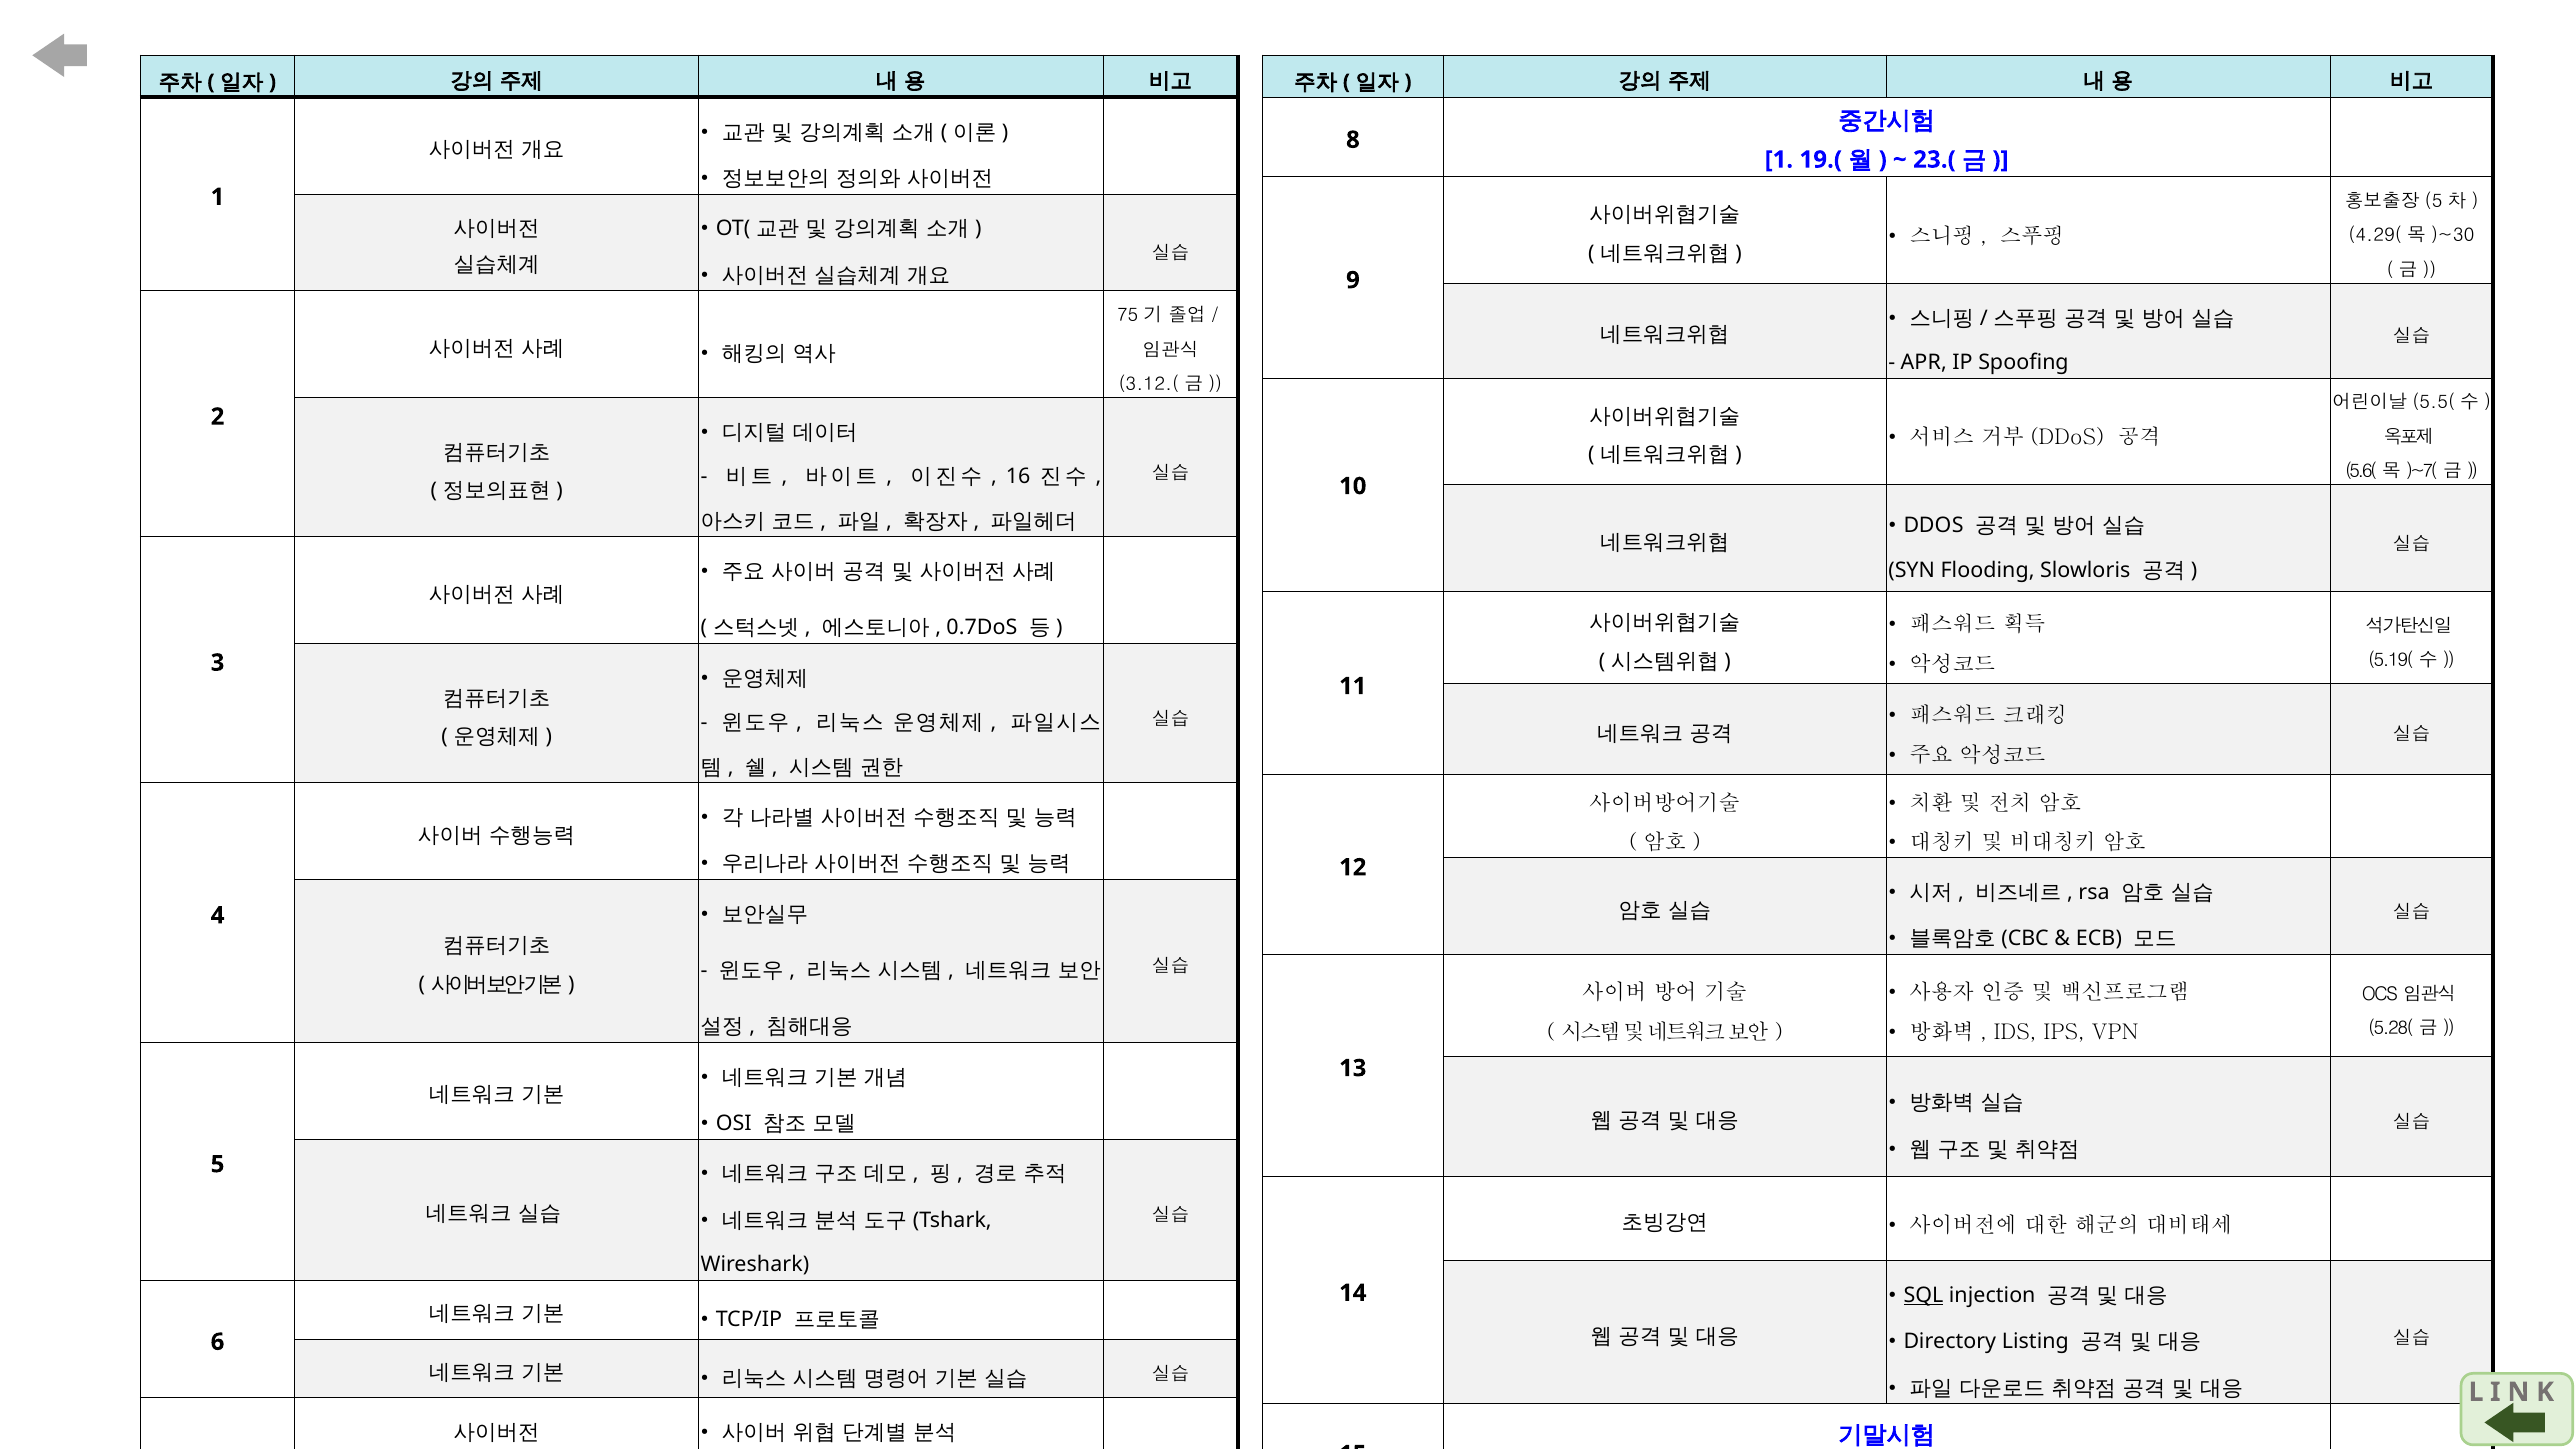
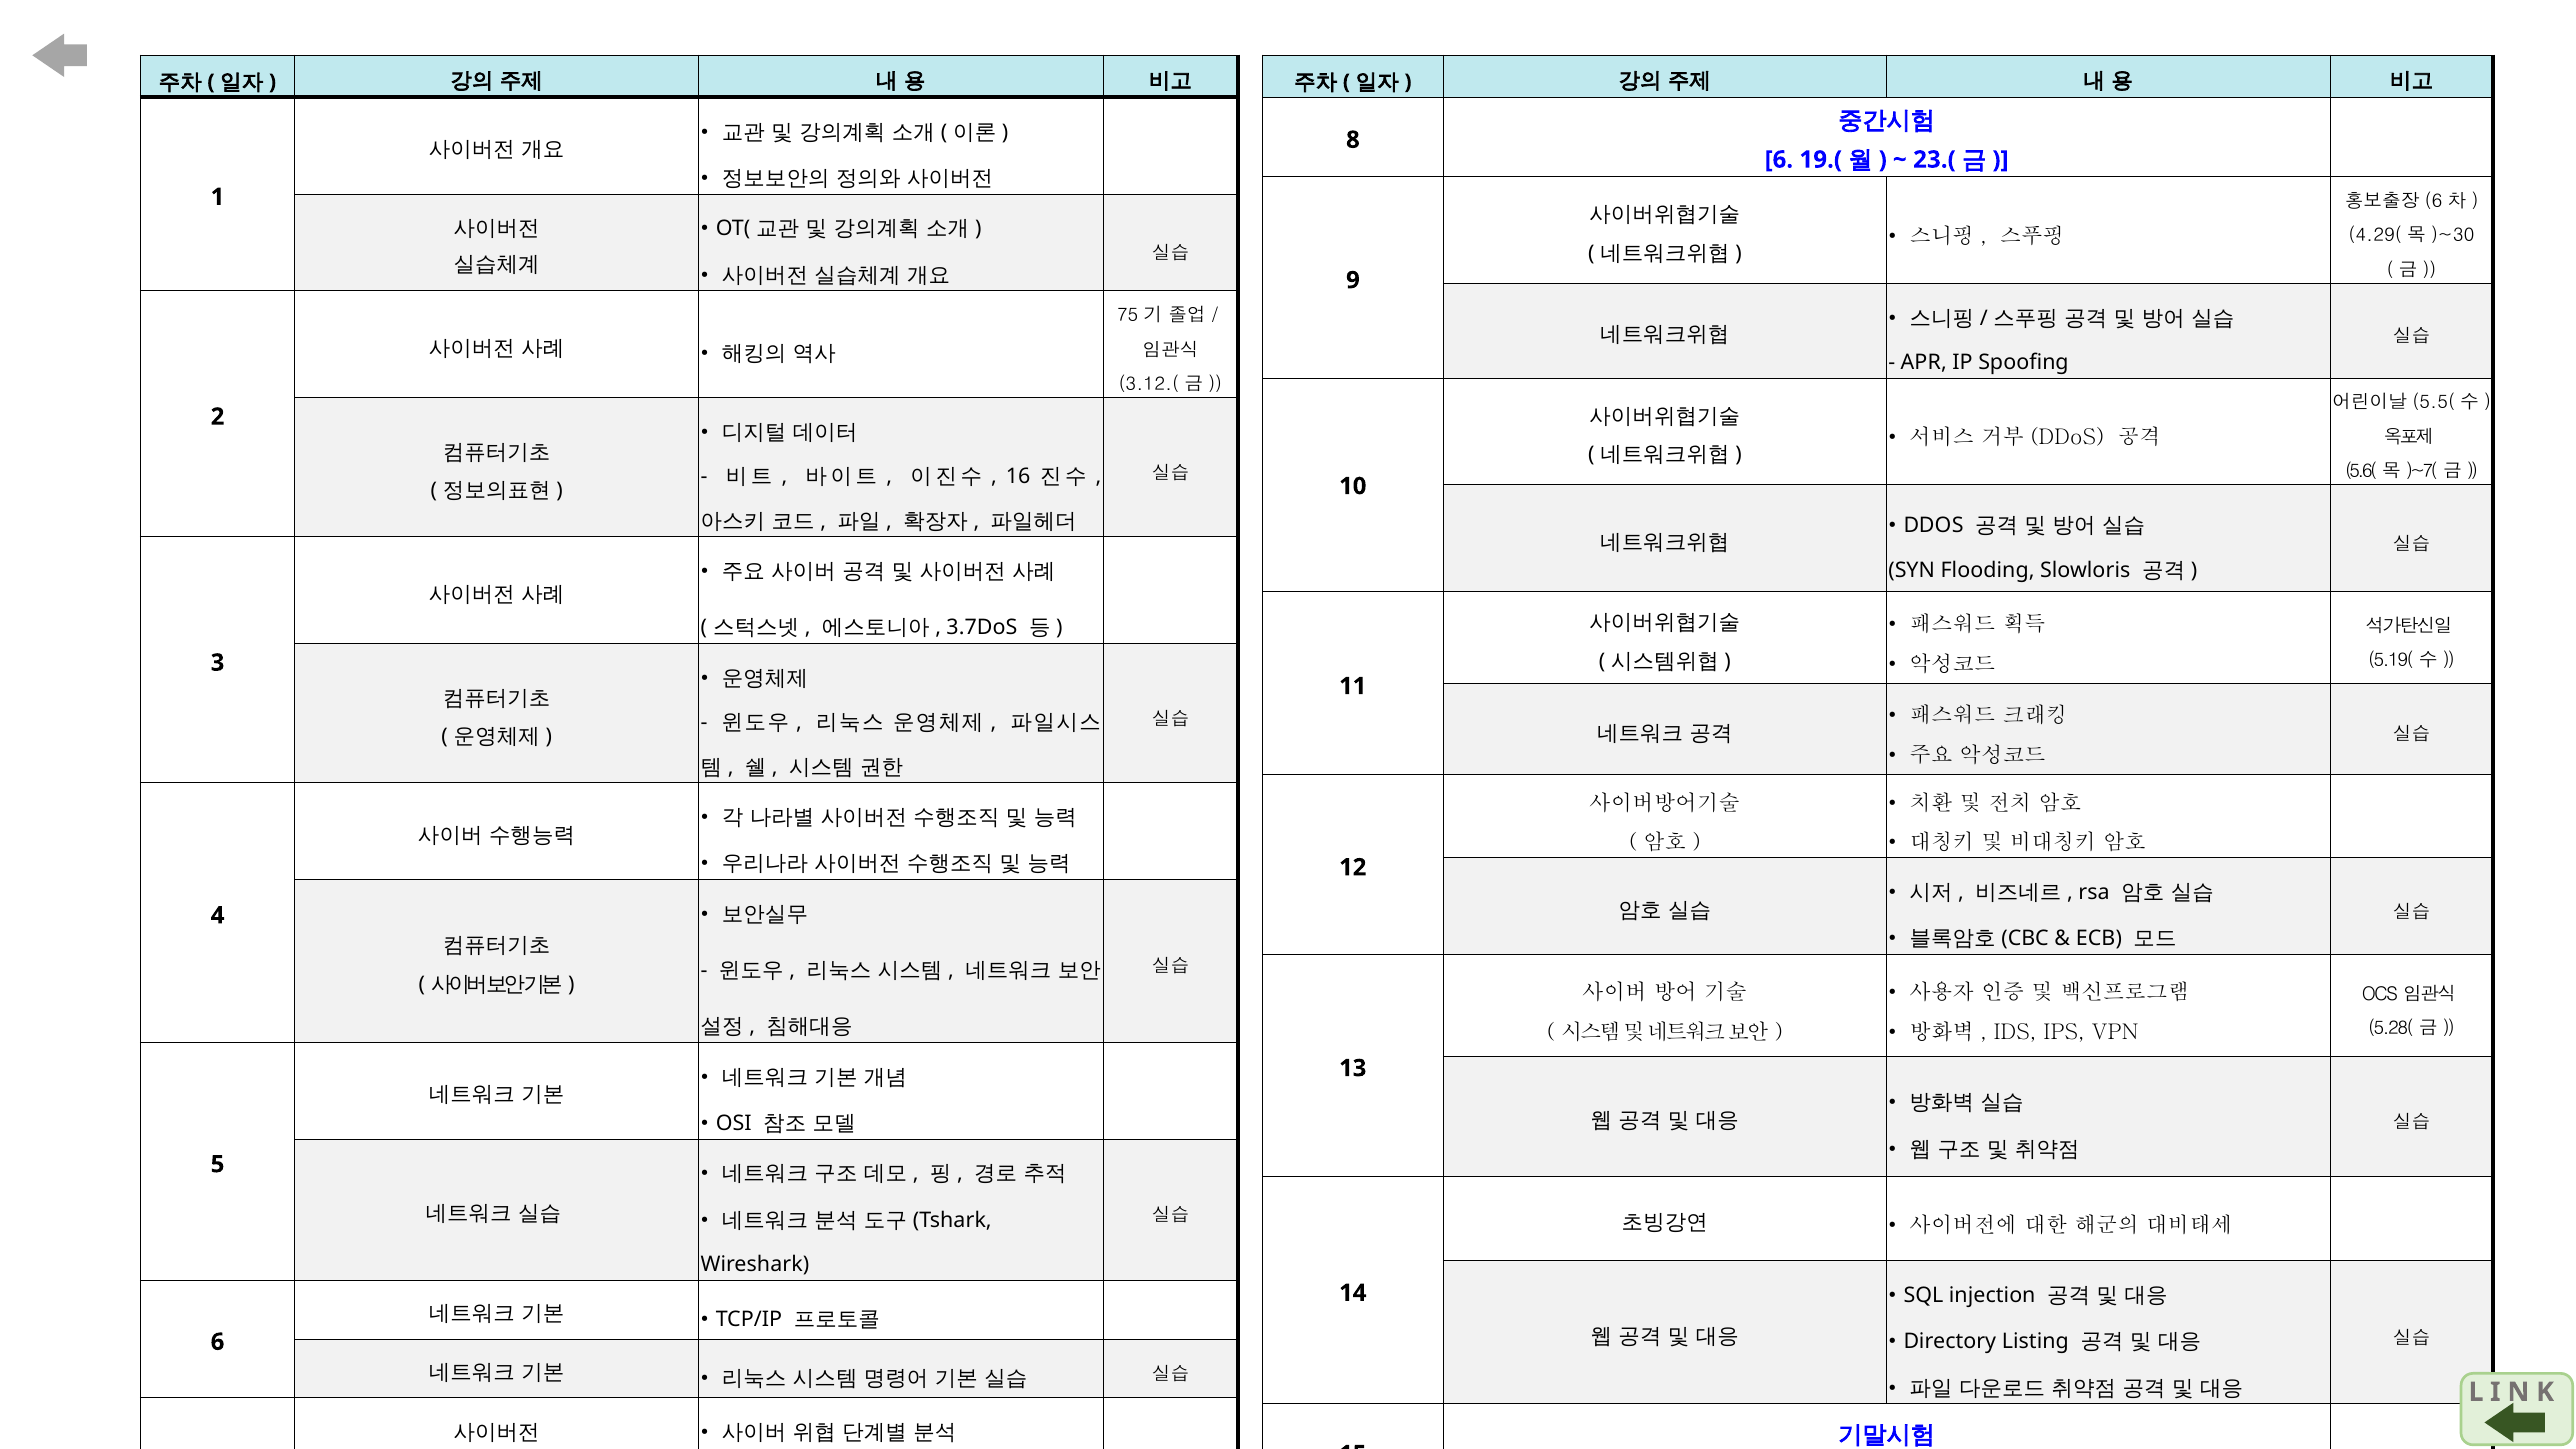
1: 1 -> 6 (1779, 160)
5: 5 -> 6 (2434, 201)
0.7DoS: 0.7DoS -> 3.7DoS (982, 628)
SQL underline: present -> none (1923, 1295)
